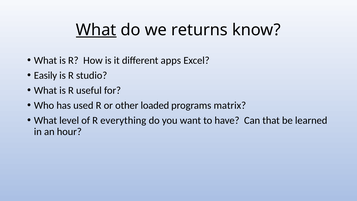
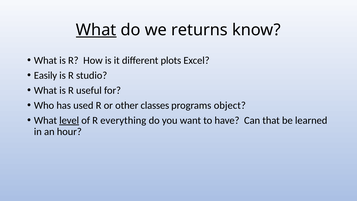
apps: apps -> plots (171, 60)
loaded: loaded -> classes (155, 105)
matrix: matrix -> object (230, 105)
level underline: none -> present (69, 120)
